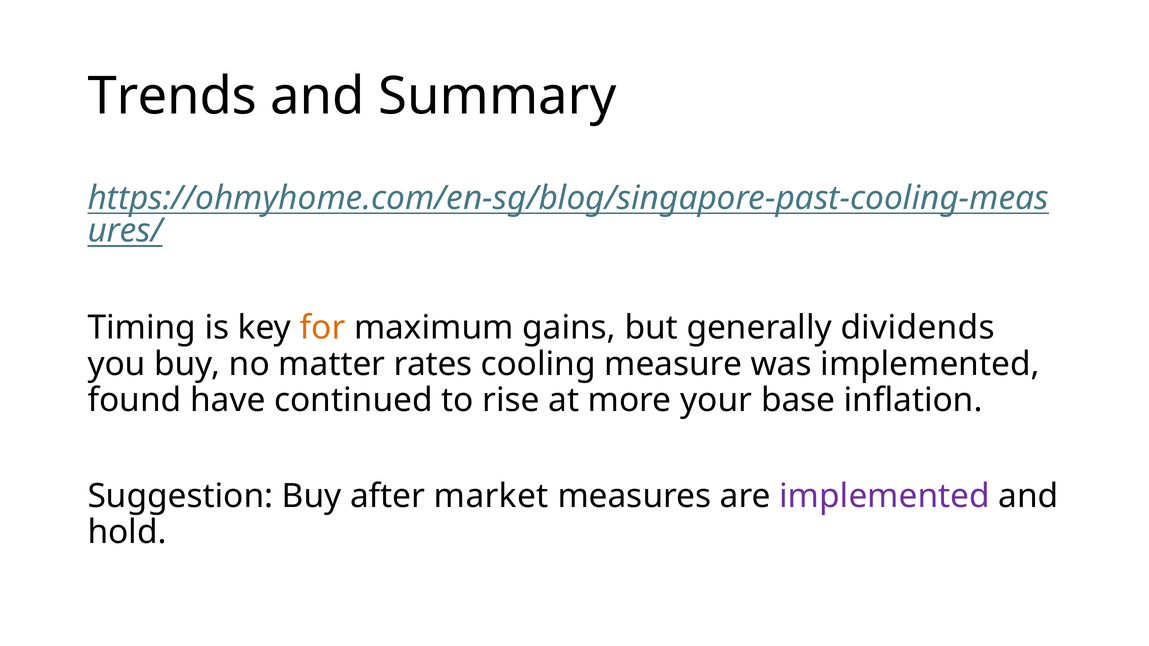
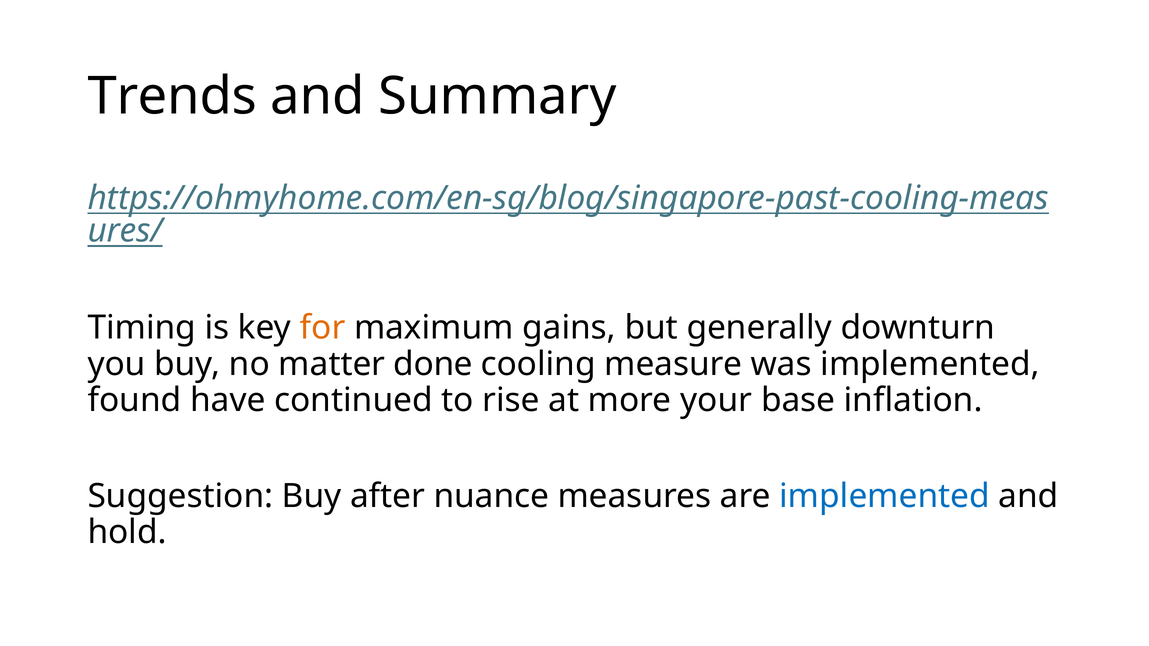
dividends: dividends -> downturn (918, 328)
rates: rates -> done (433, 364)
market: market -> nuance (491, 496)
implemented colour: purple -> blue (885, 496)
